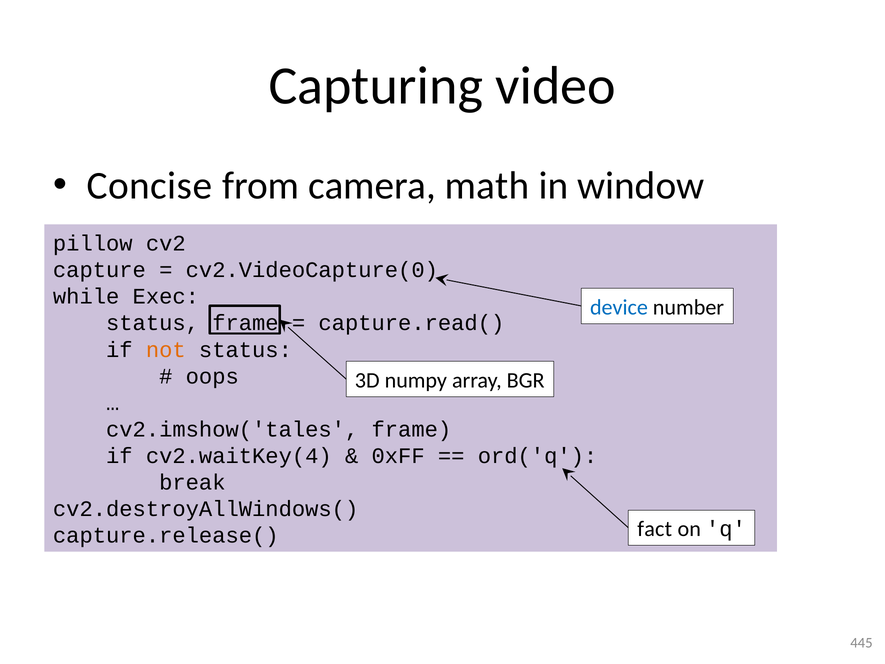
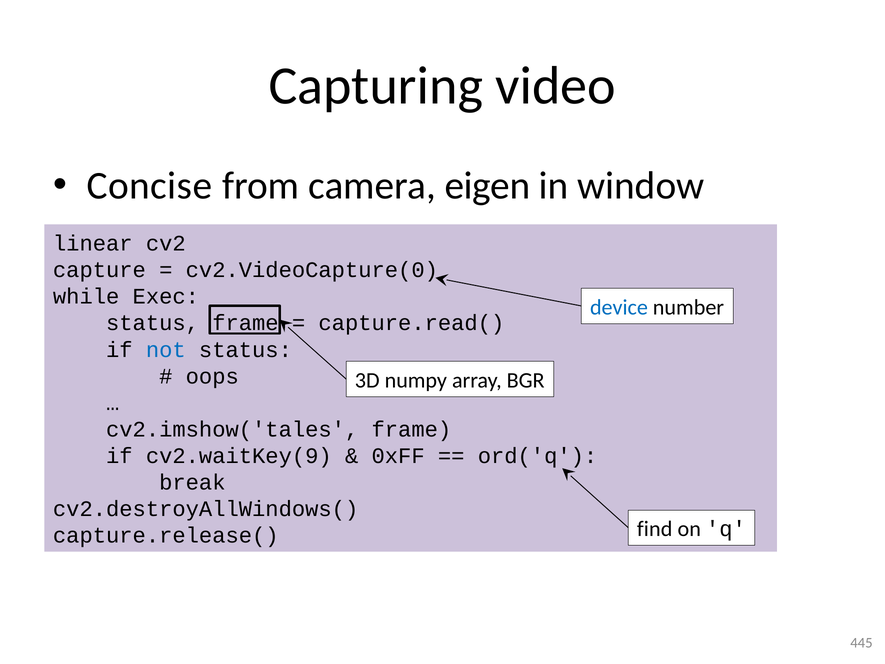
math: math -> eigen (487, 186)
pillow: pillow -> linear (93, 243)
not colour: orange -> blue (166, 350)
cv2.waitKey(4: cv2.waitKey(4 -> cv2.waitKey(9 (239, 456)
fact: fact -> find (655, 529)
